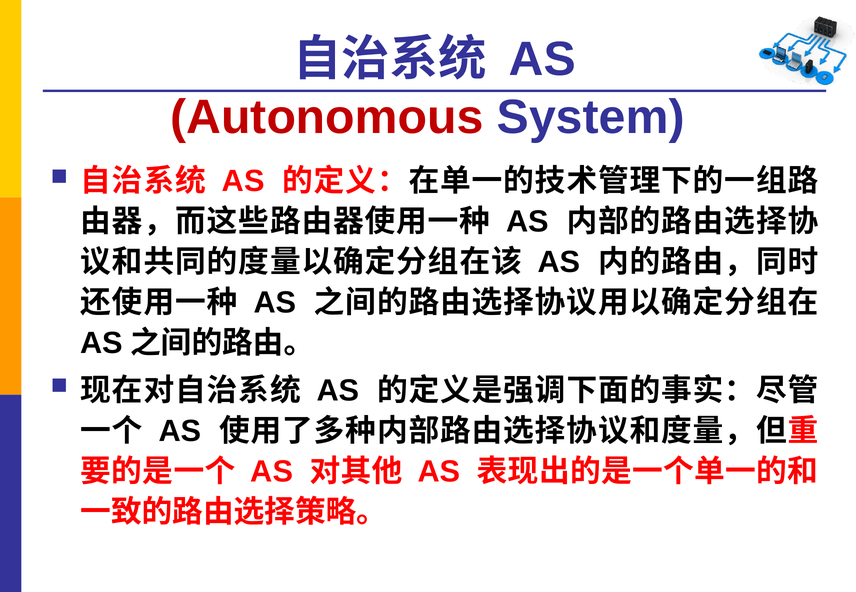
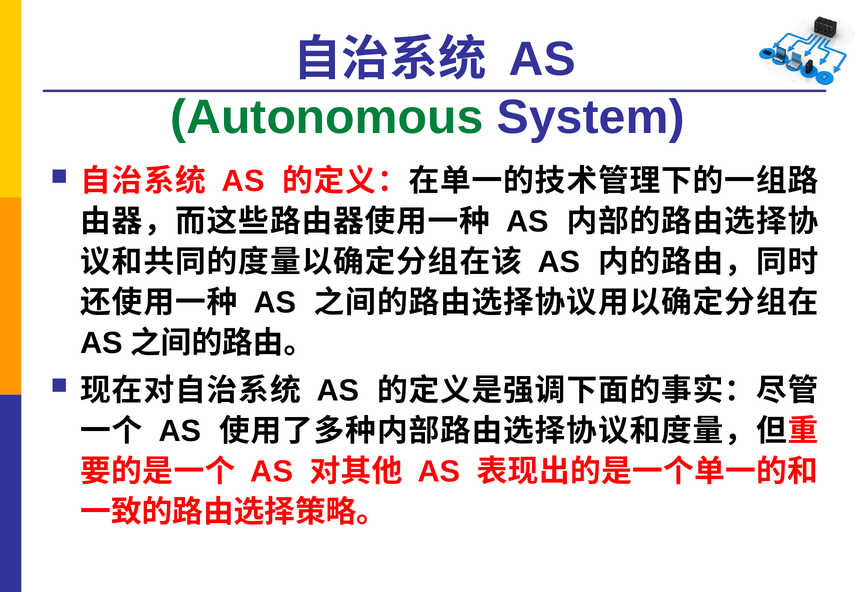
Autonomous colour: red -> green (327, 117)
